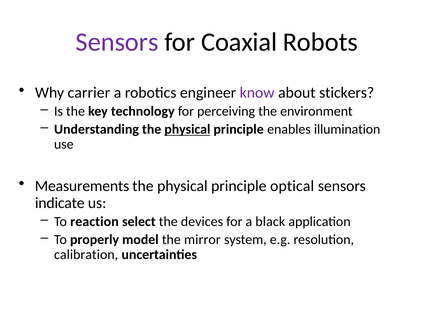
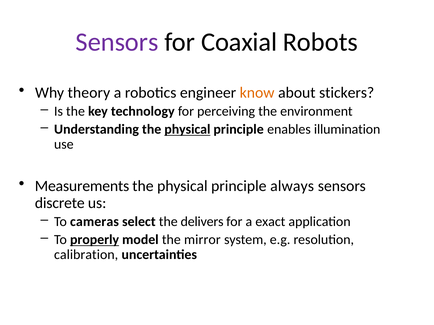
carrier: carrier -> theory (89, 93)
know colour: purple -> orange (257, 93)
optical: optical -> always (292, 186)
indicate: indicate -> discrete (60, 203)
reaction: reaction -> cameras (94, 222)
devices: devices -> delivers (202, 222)
black: black -> exact (270, 222)
properly underline: none -> present (95, 240)
